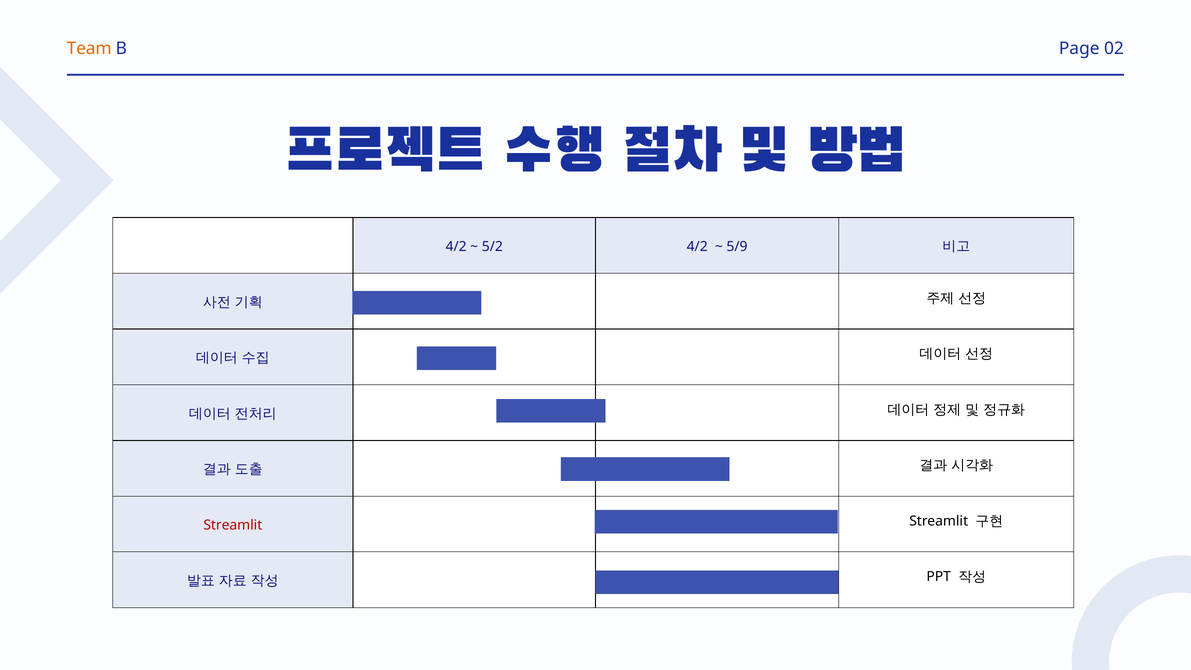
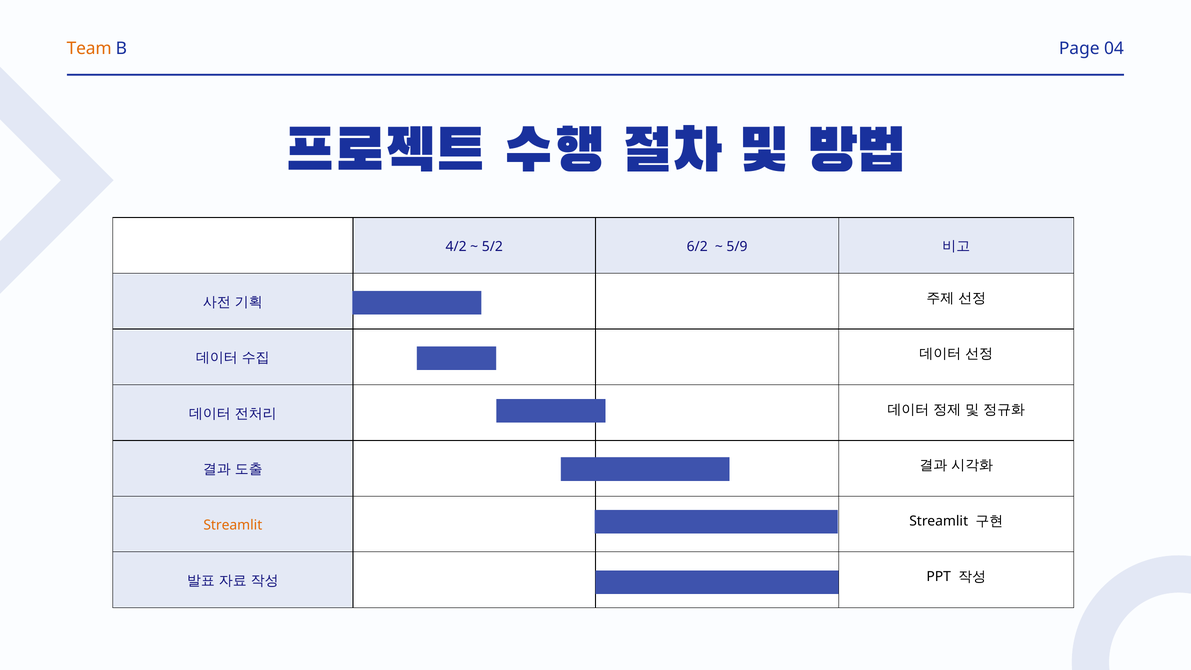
02: 02 -> 04 (1114, 48)
5/2 4/2: 4/2 -> 6/2 (697, 246)
Streamlit colour: red -> orange (233, 525)
